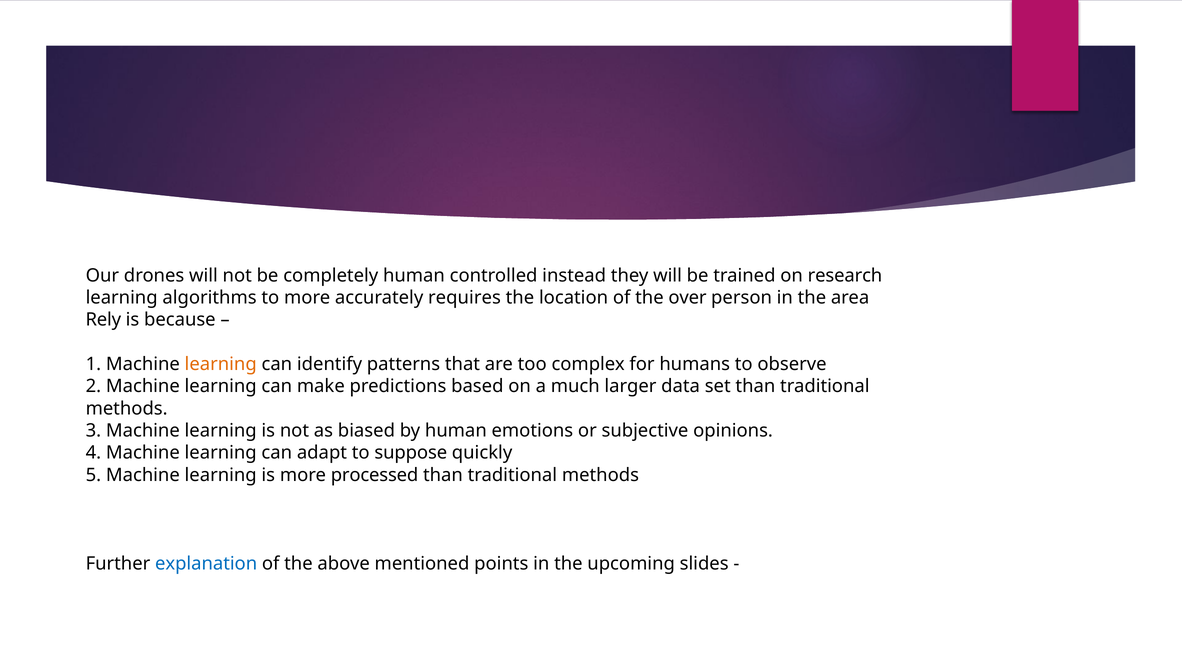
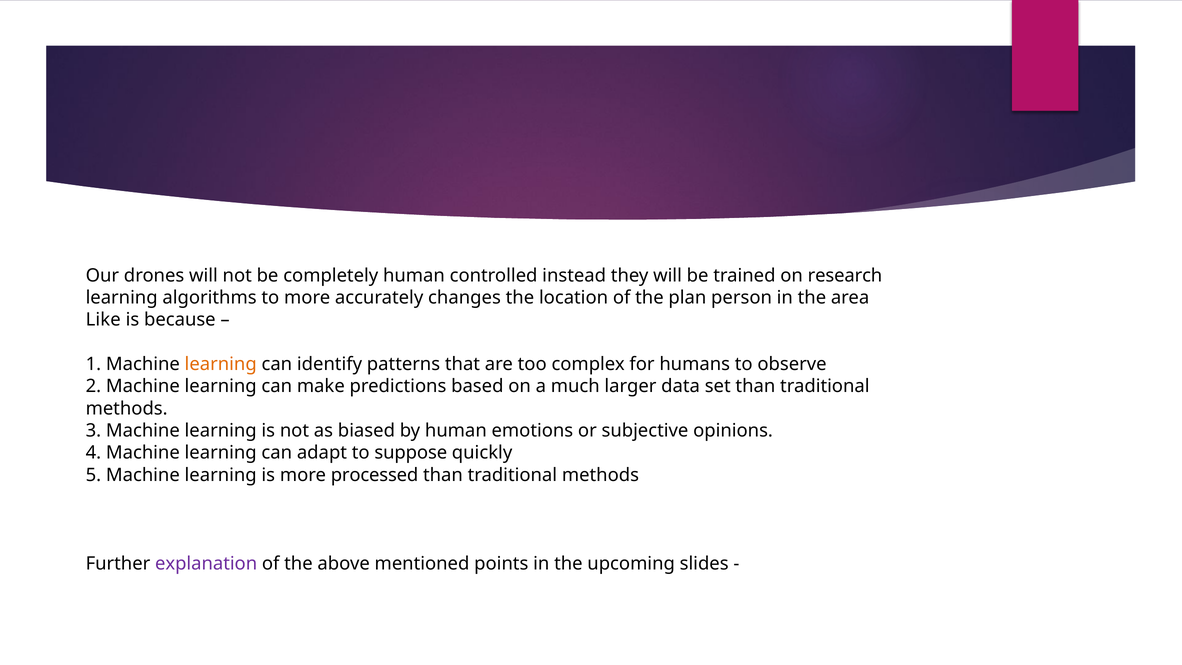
requires: requires -> changes (464, 298)
over: over -> plan (687, 298)
Rely: Rely -> Like (103, 320)
explanation colour: blue -> purple (206, 564)
